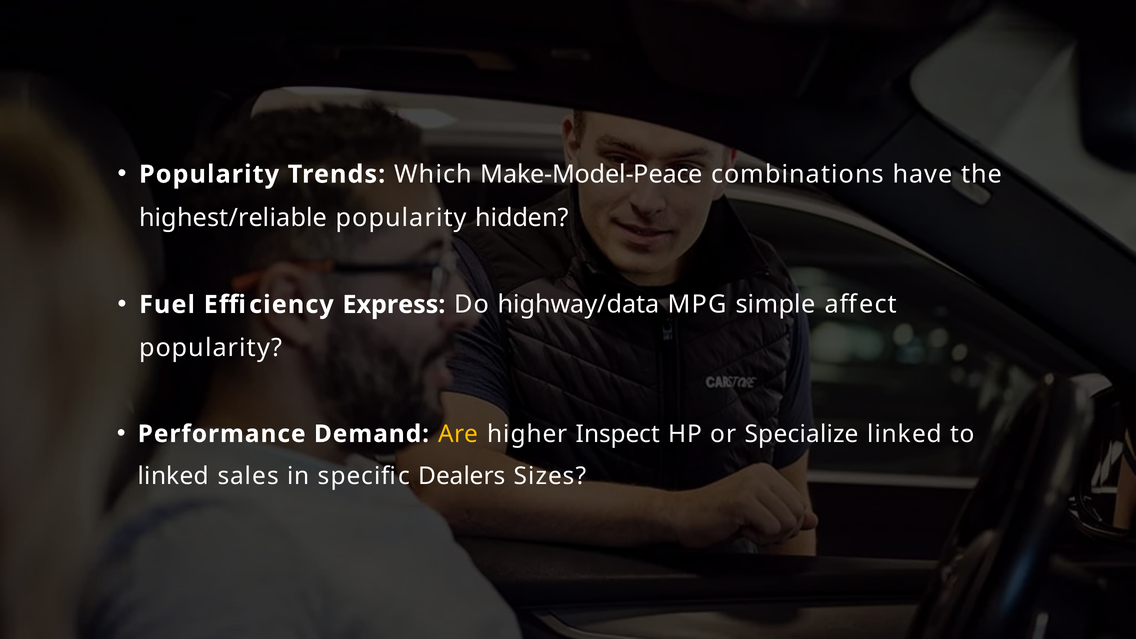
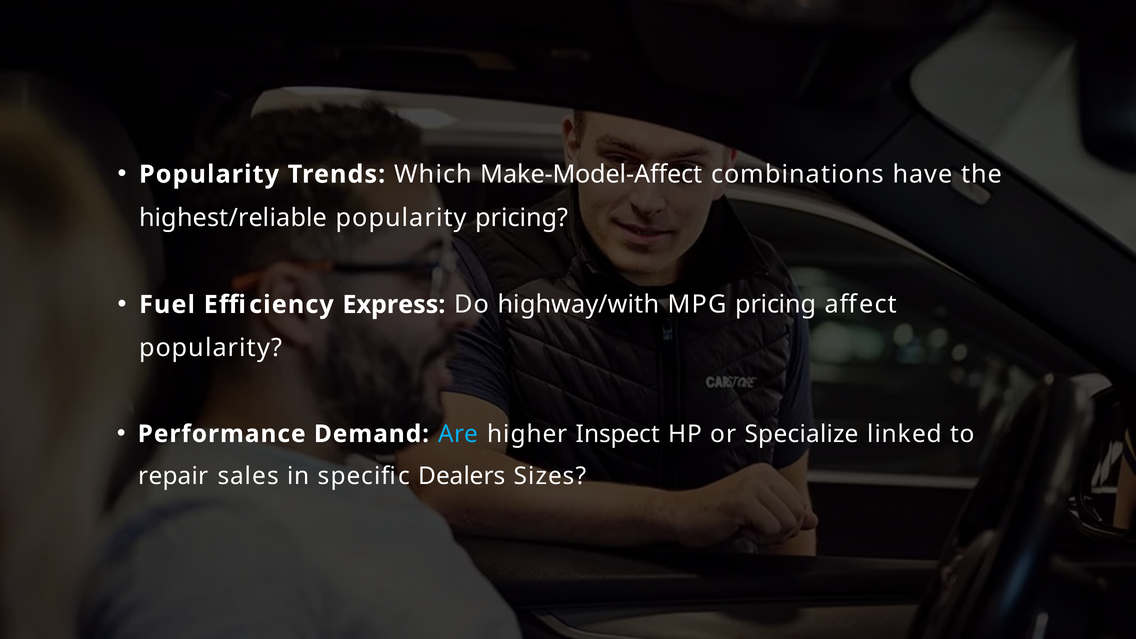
Make-Model-Peace: Make-Model-Peace -> Make-Model-Affect (591, 174)
popularity hidden: hidden -> pricing (522, 218)
highway/data: highway/data -> highway/with (579, 305)
MPG simple: simple -> pricing (776, 305)
Are colour: yellow -> light blue (458, 434)
linked: linked -> repair (173, 476)
